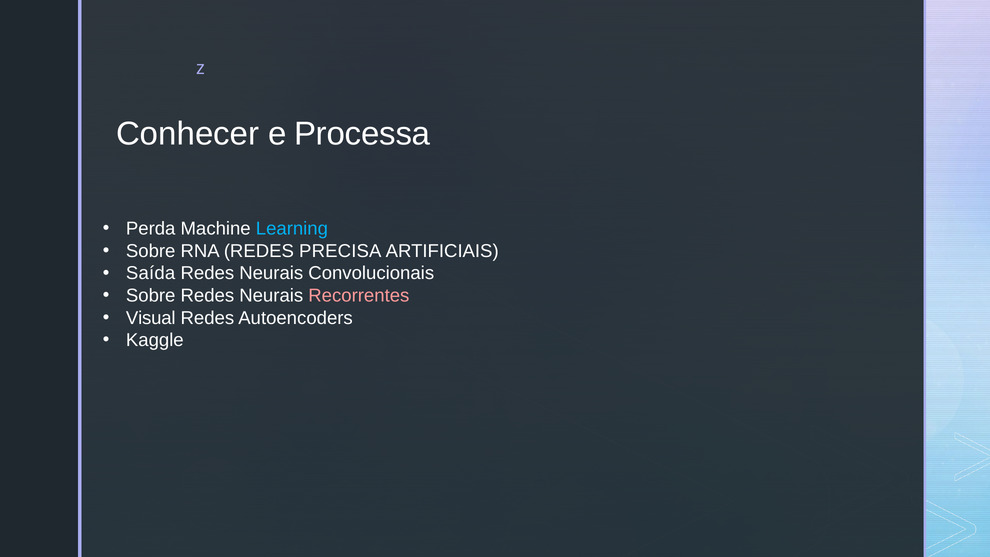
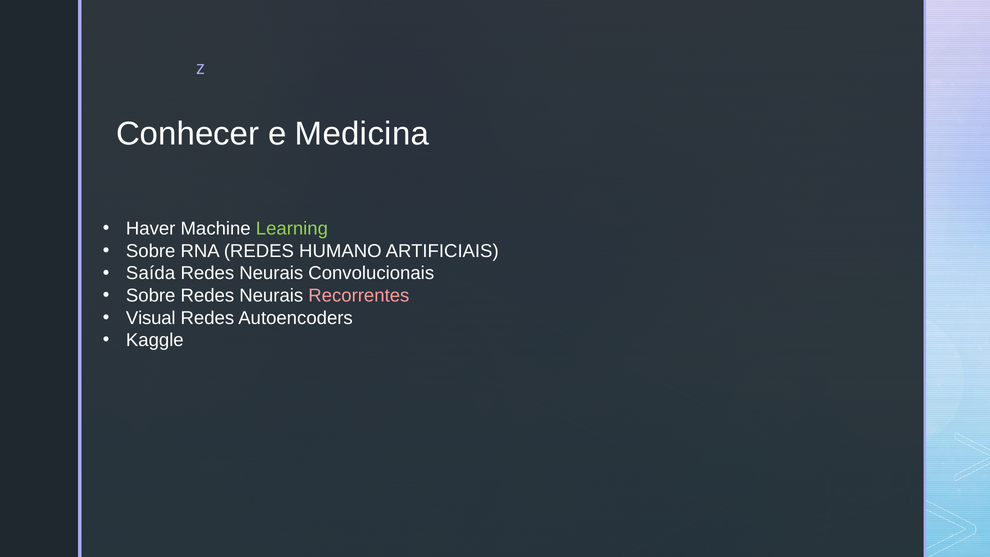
Processa: Processa -> Medicina (362, 134)
Perda: Perda -> Haver (151, 229)
Learning colour: light blue -> light green (292, 229)
PRECISA: PRECISA -> HUMANO (340, 251)
